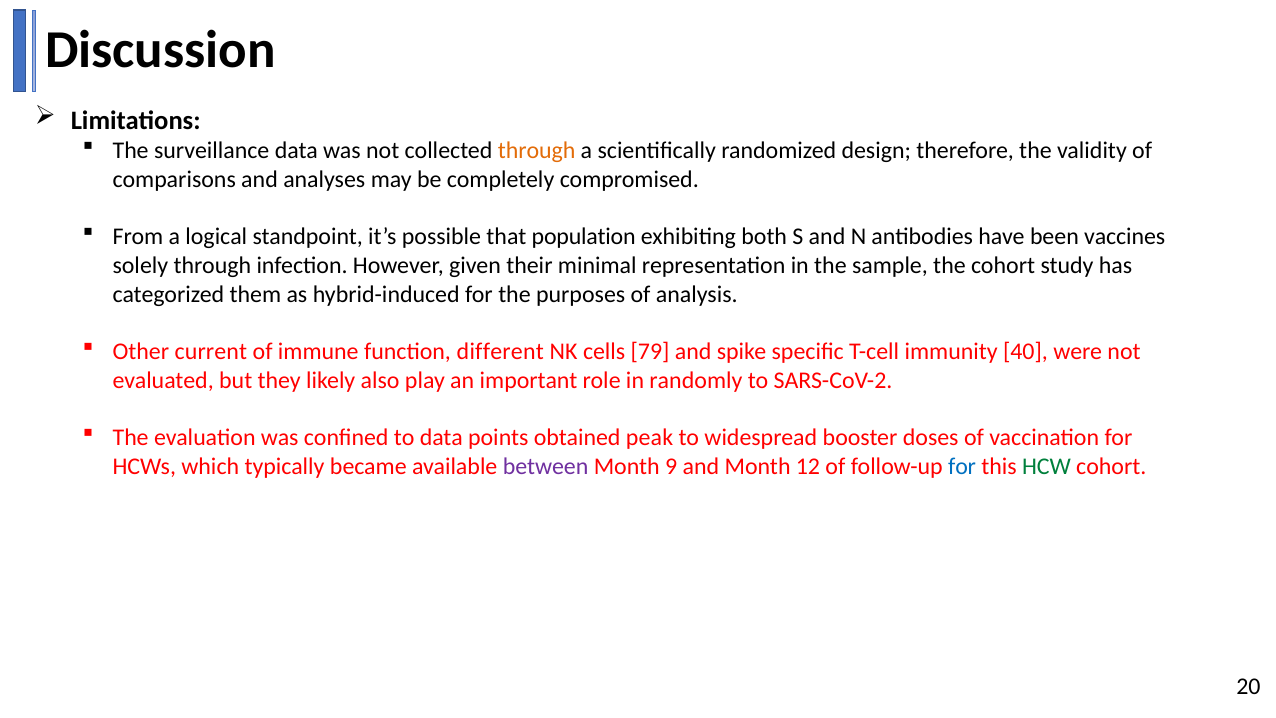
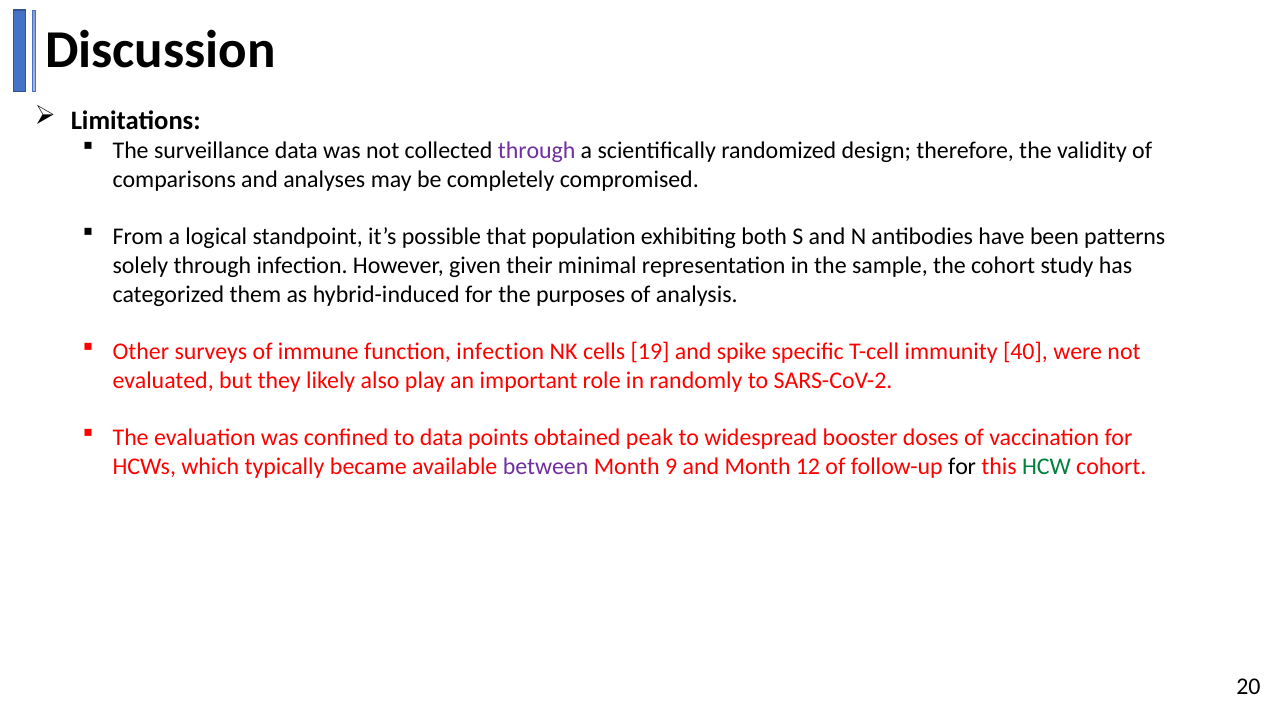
through colour: orange -> purple (537, 151)
vaccines: vaccines -> patterns (1125, 237)
current: current -> surveys (211, 352)
function different: different -> infection (500, 352)
79: 79 -> 19 (650, 352)
for colour: blue -> black (962, 466)
